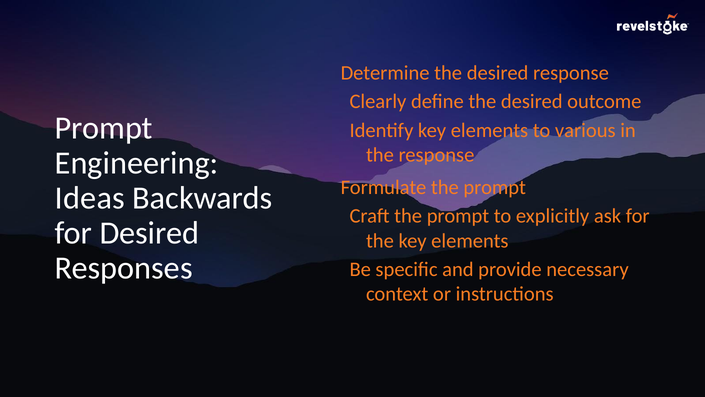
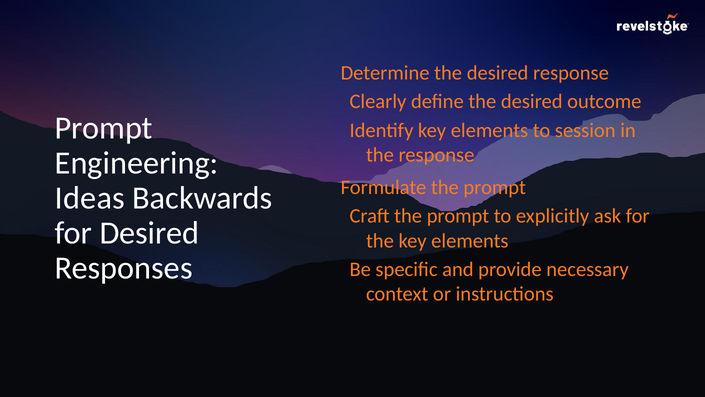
various: various -> session (585, 130)
